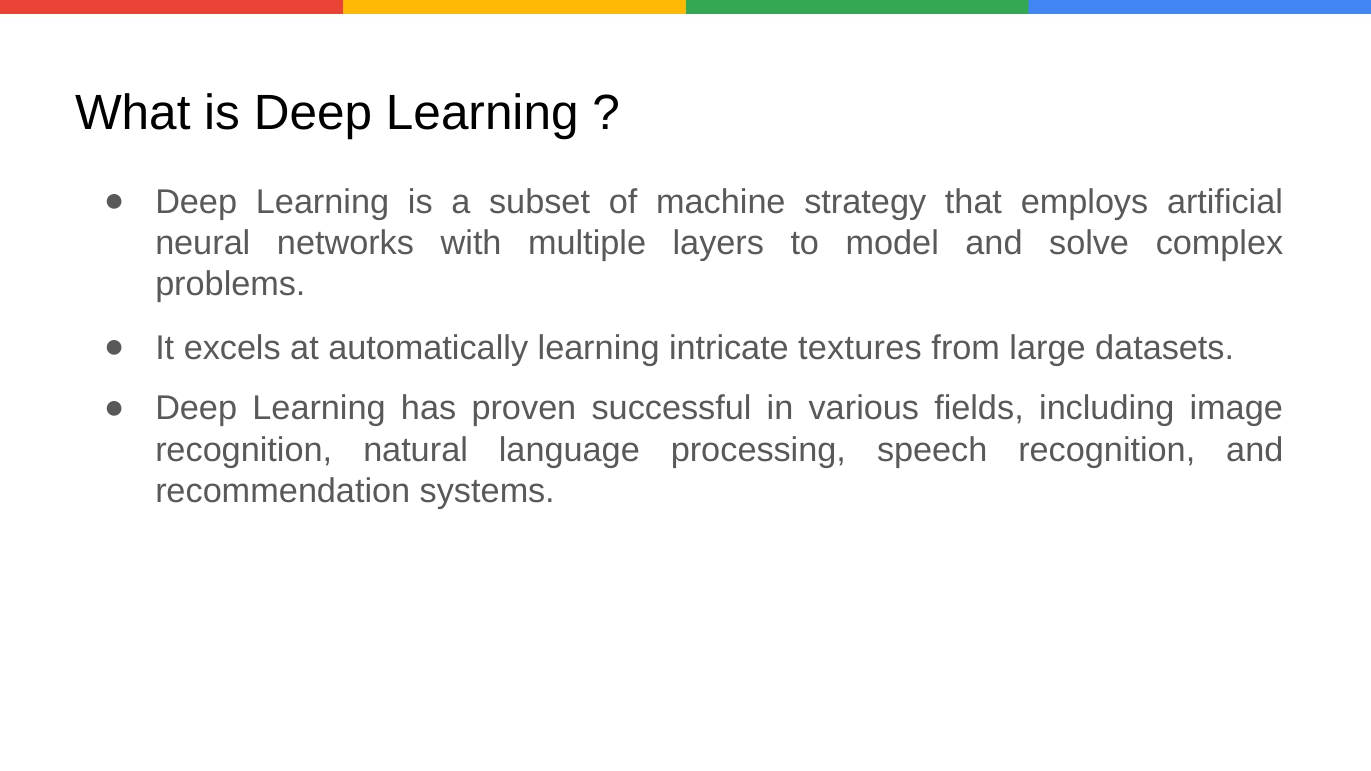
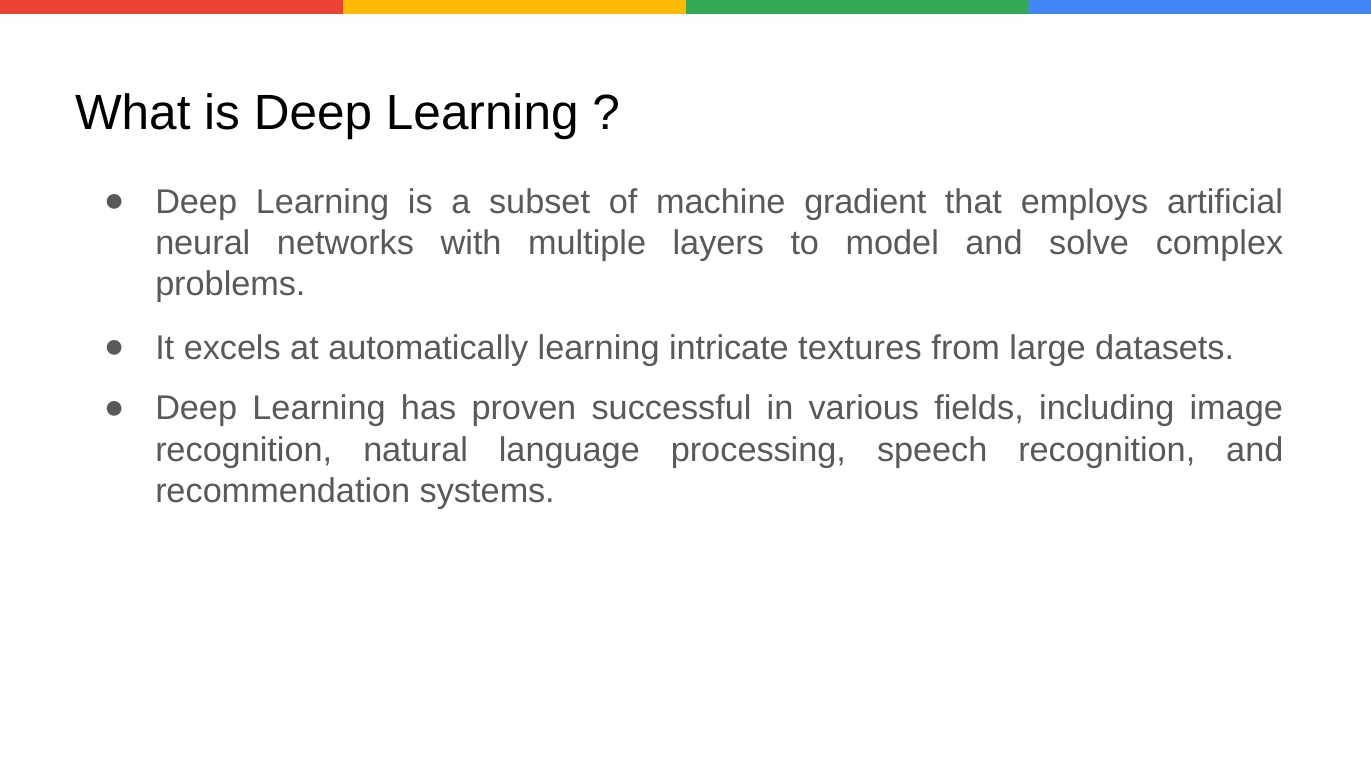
strategy: strategy -> gradient (865, 202)
